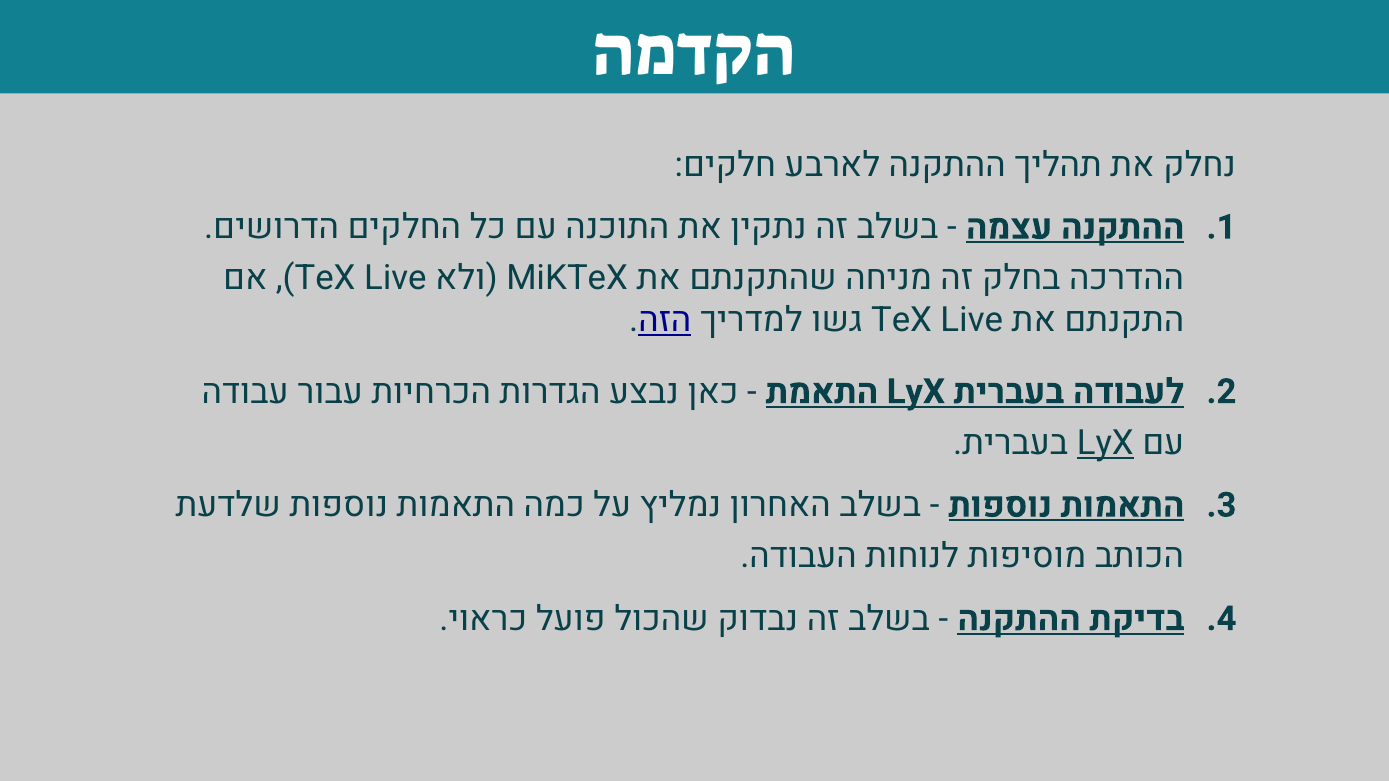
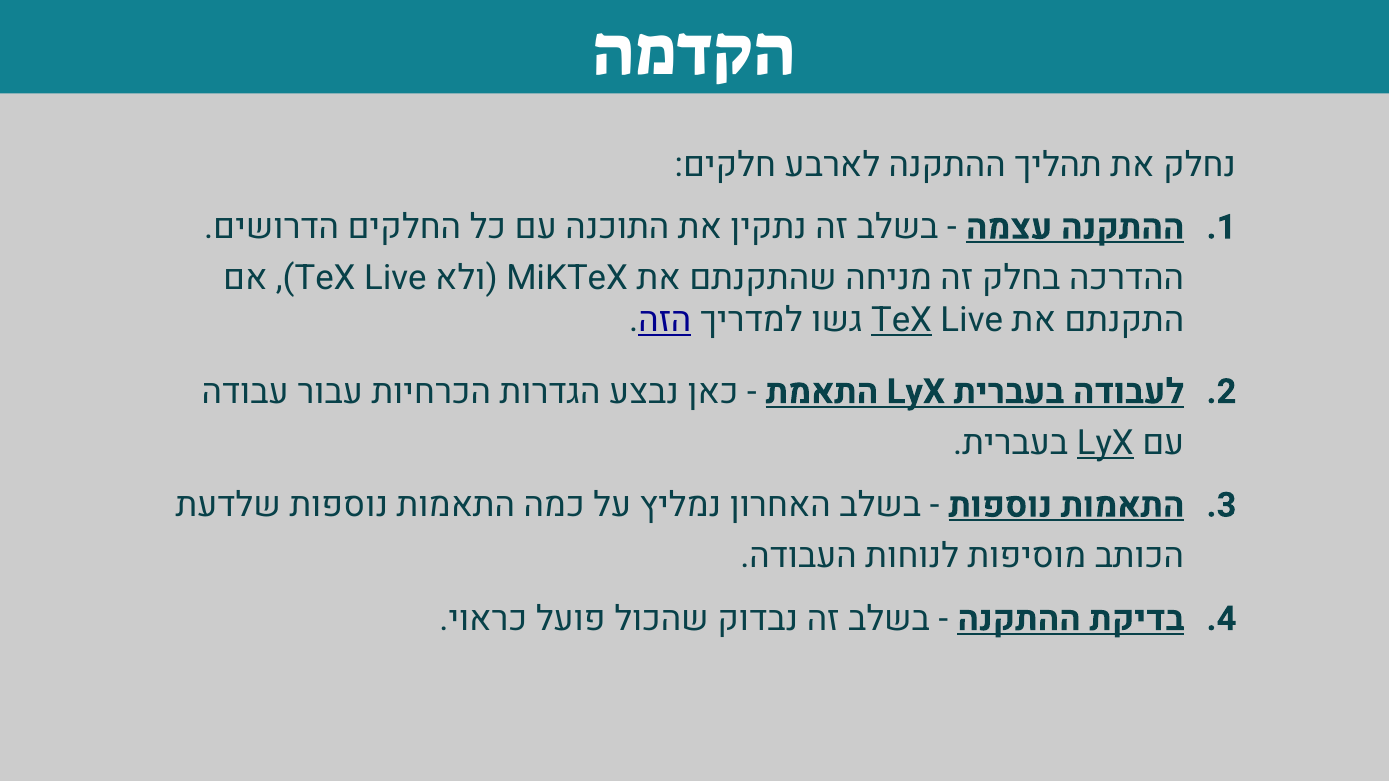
TeX underline: none -> present (902, 320)
